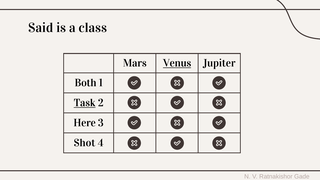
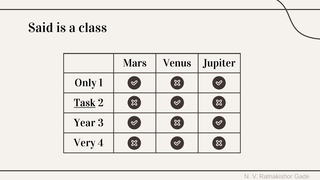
Venus underline: present -> none (177, 63)
Both: Both -> Only (85, 83)
Here: Here -> Year (85, 123)
Shot: Shot -> Very (85, 143)
